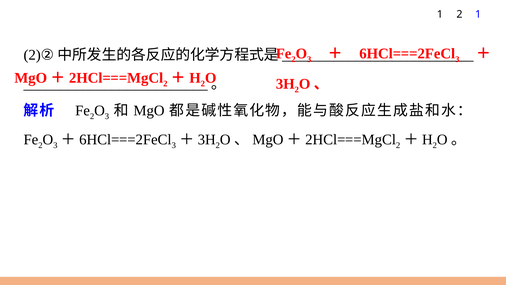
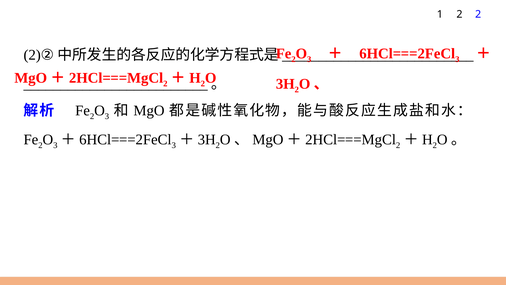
2 1: 1 -> 2 (478, 14)
